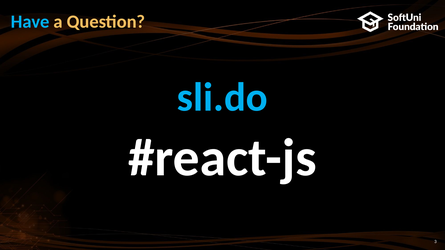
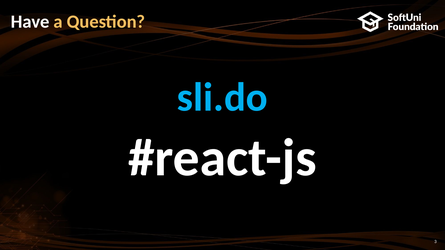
Have colour: light blue -> white (30, 22)
